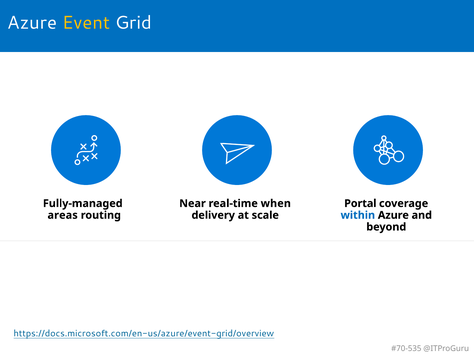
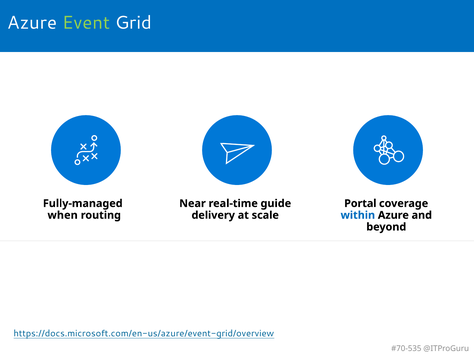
Event colour: yellow -> light green (86, 23)
when: when -> guide (276, 203)
areas: areas -> when (63, 215)
